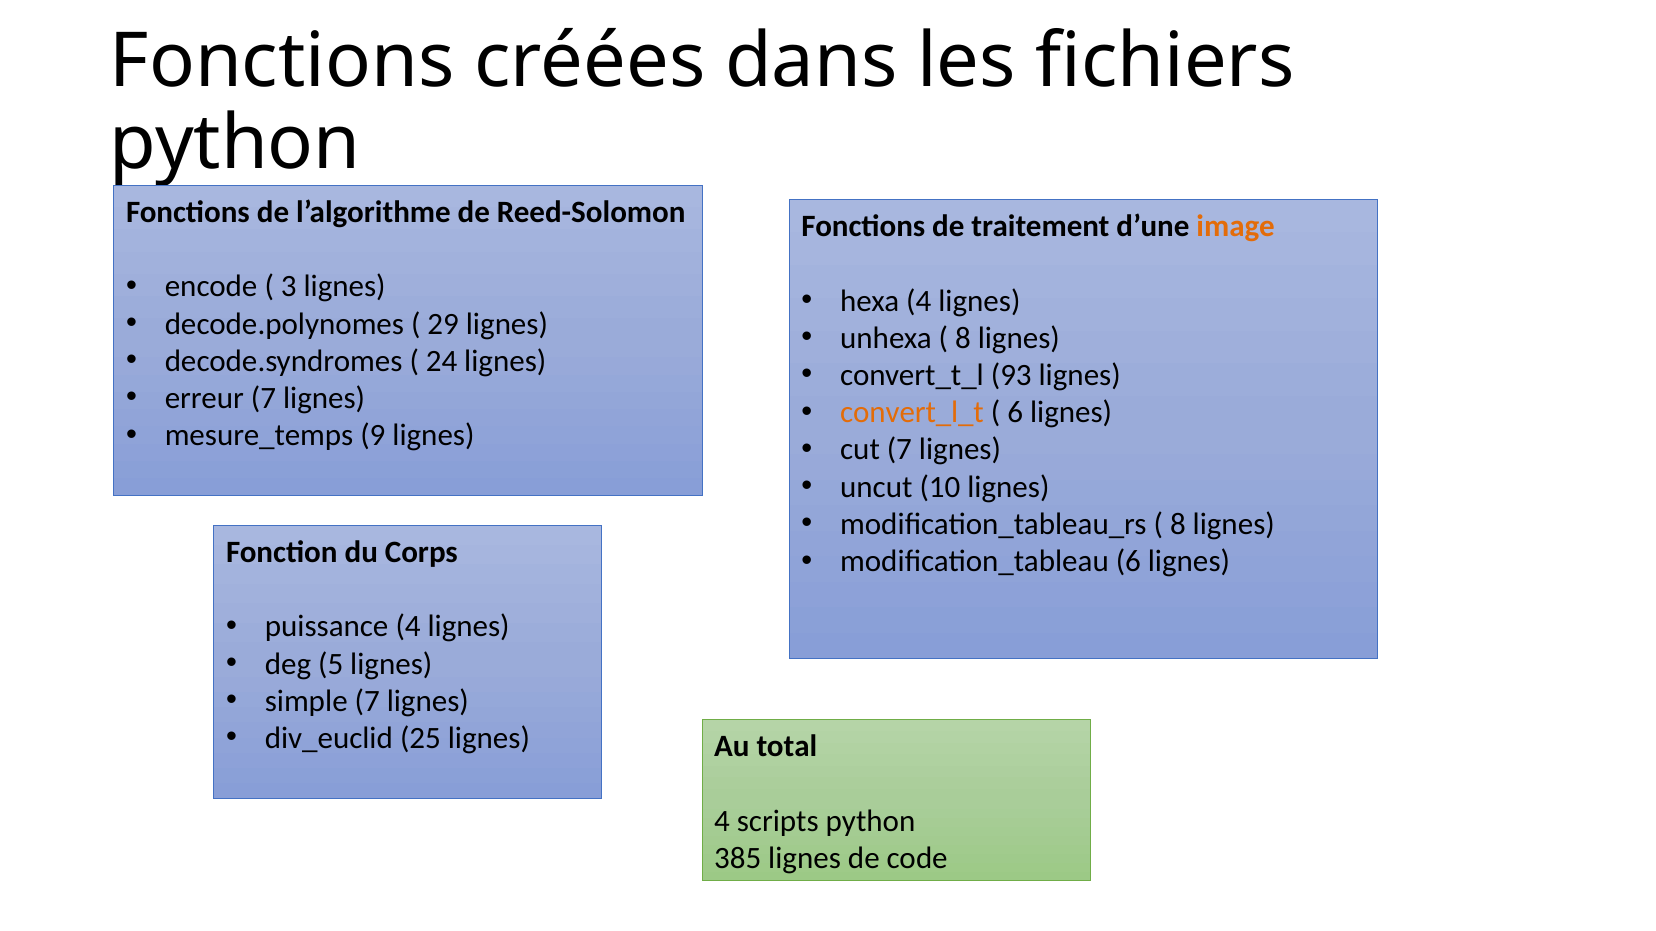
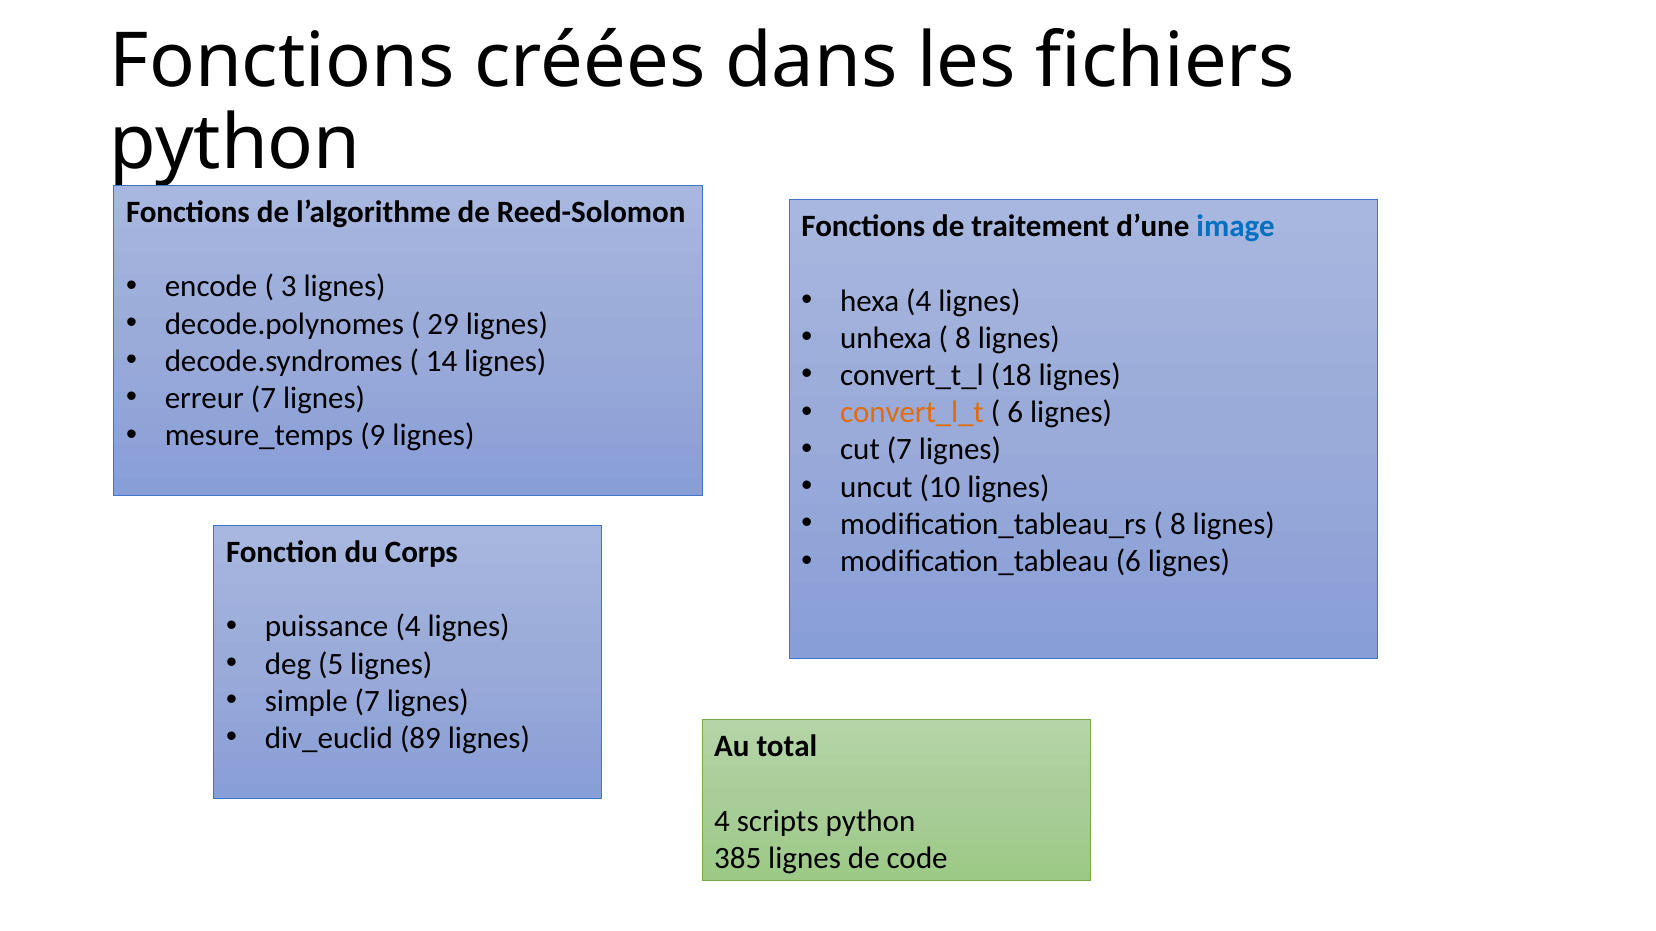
image colour: orange -> blue (1236, 226)
24: 24 -> 14 (442, 361)
93: 93 -> 18 (1011, 375)
25: 25 -> 89 (420, 739)
